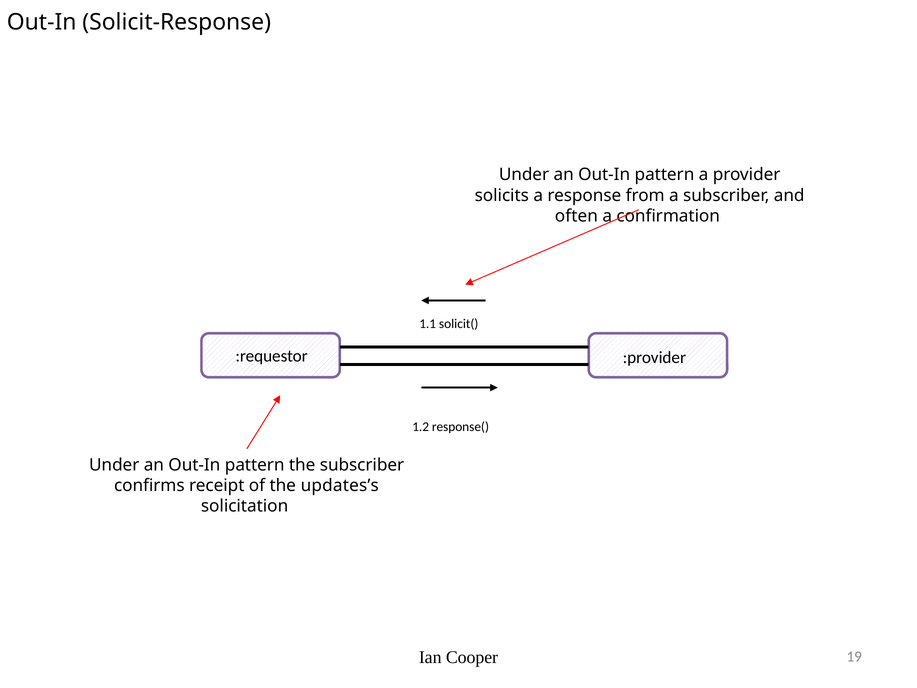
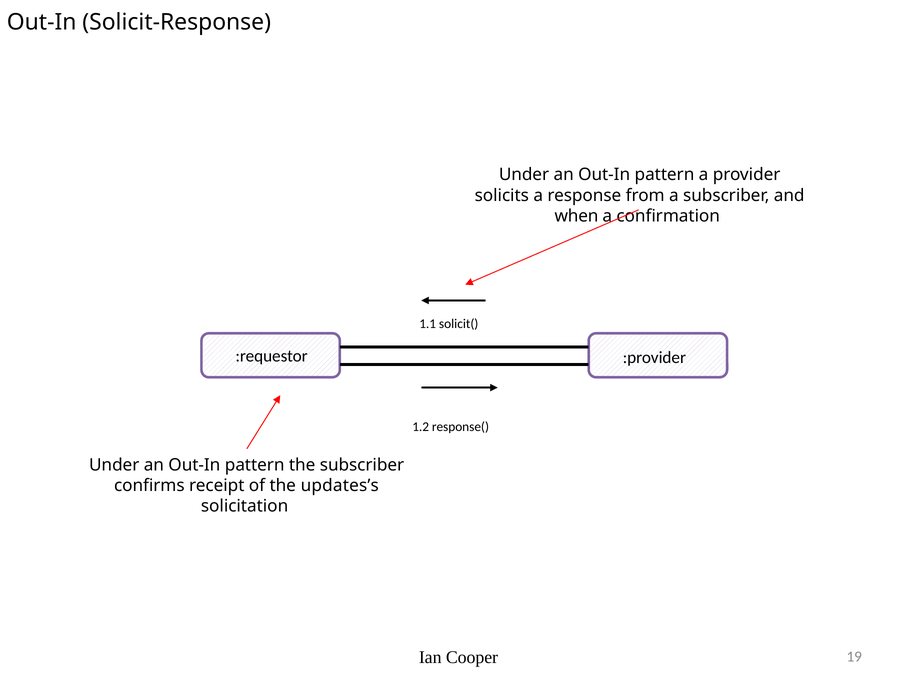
often: often -> when (576, 216)
